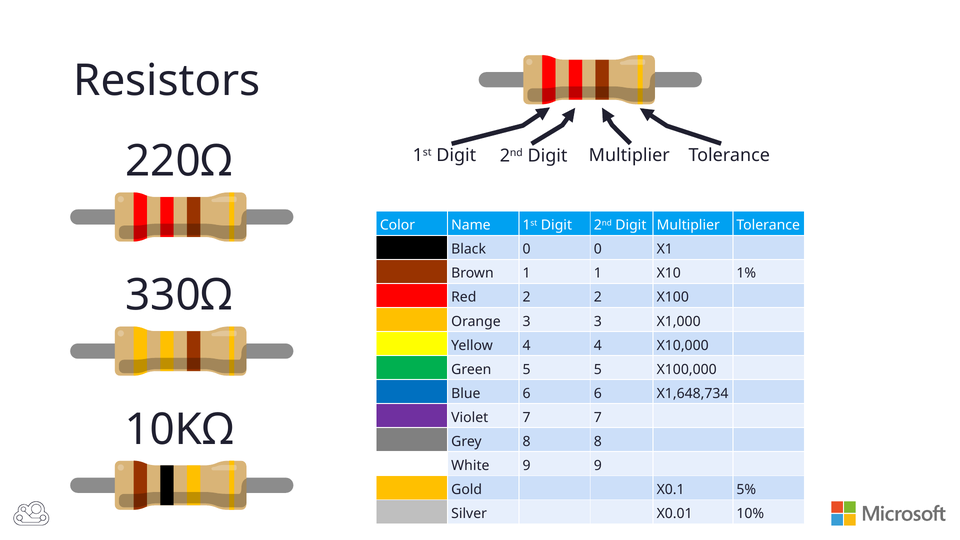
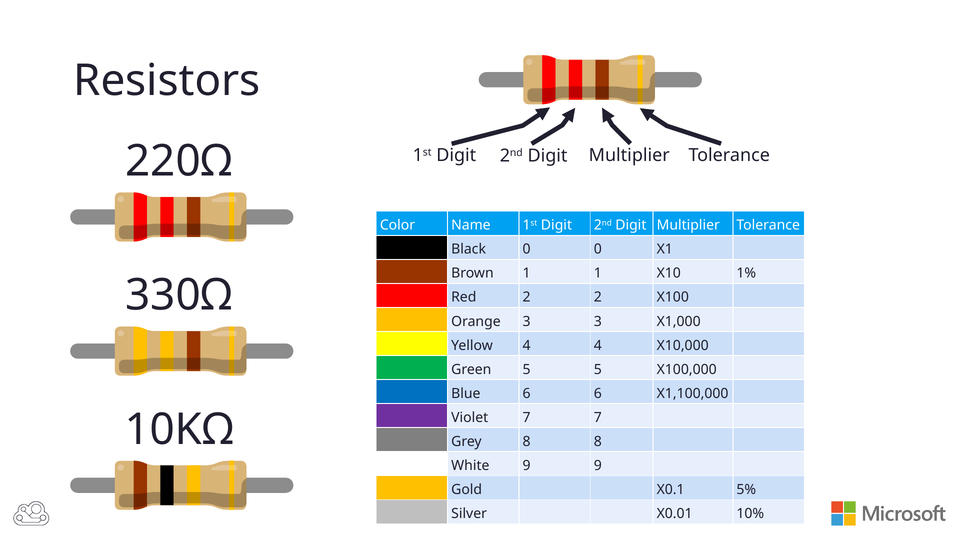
X1,648,734: X1,648,734 -> X1,100,000 (693, 394)
